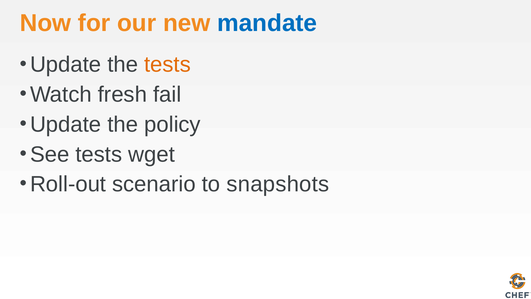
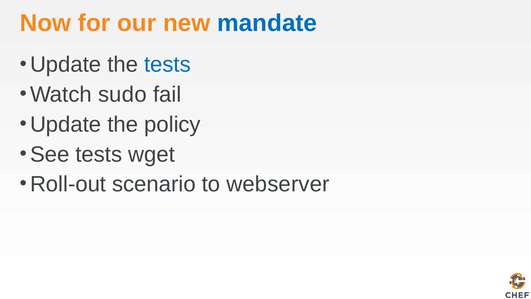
tests colour: orange -> blue (167, 65)
fresh: fresh -> sudo (122, 94)
snapshots: snapshots -> webserver (278, 184)
